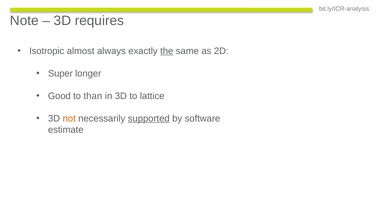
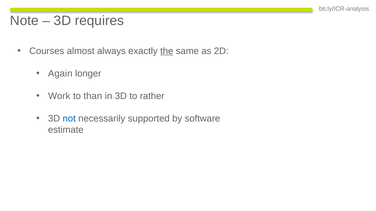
Isotropic: Isotropic -> Courses (47, 51)
Super: Super -> Again (60, 74)
Good: Good -> Work (59, 96)
lattice: lattice -> rather (152, 96)
not colour: orange -> blue (69, 119)
supported underline: present -> none (149, 119)
